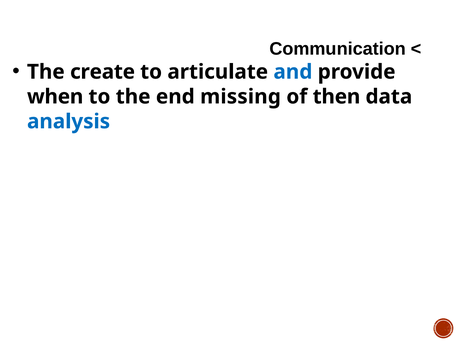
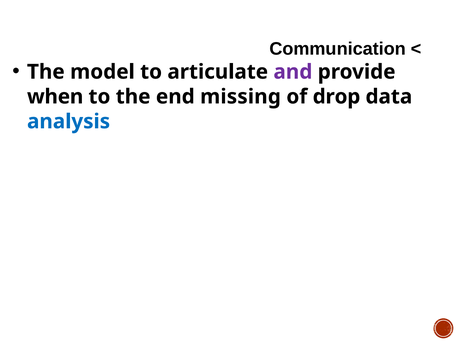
create: create -> model (102, 72)
and colour: blue -> purple (293, 72)
then: then -> drop (337, 97)
